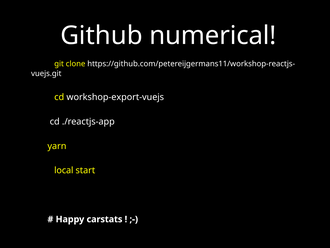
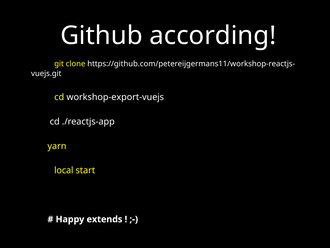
numerical: numerical -> according (213, 36)
carstats: carstats -> extends (104, 219)
